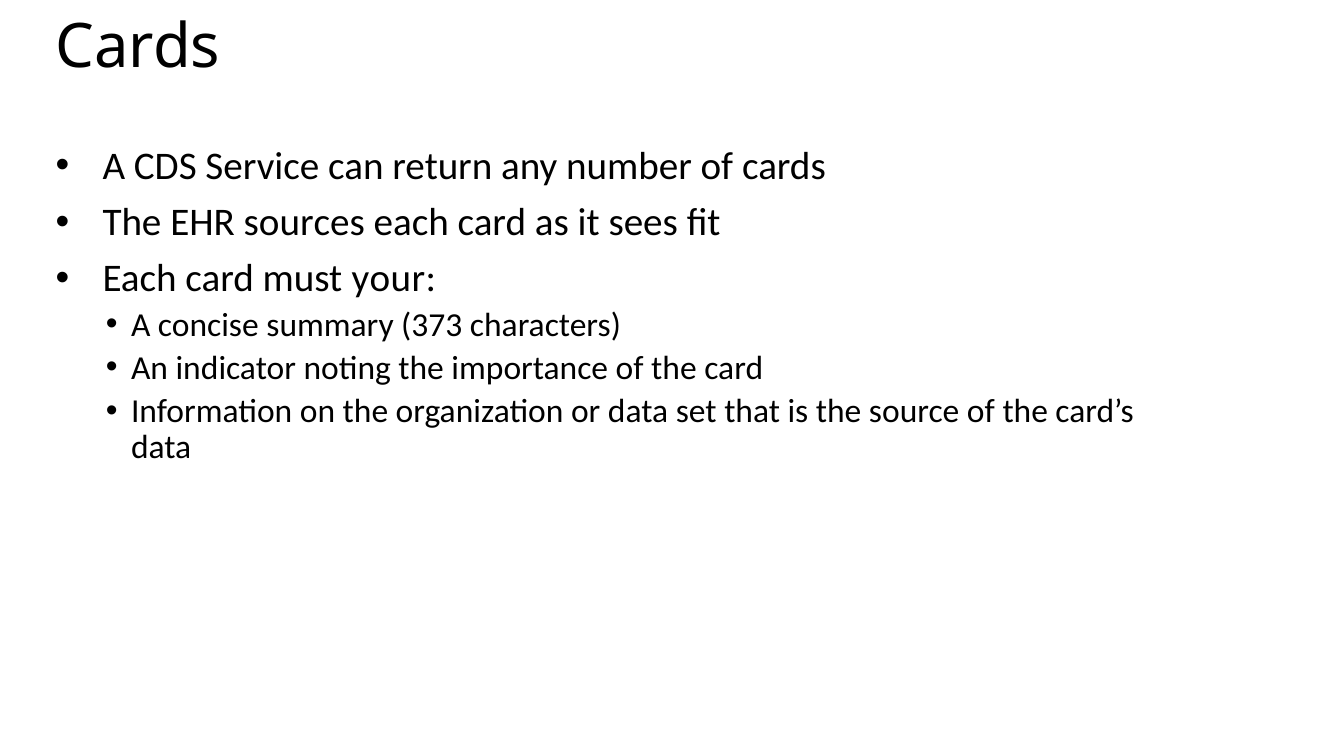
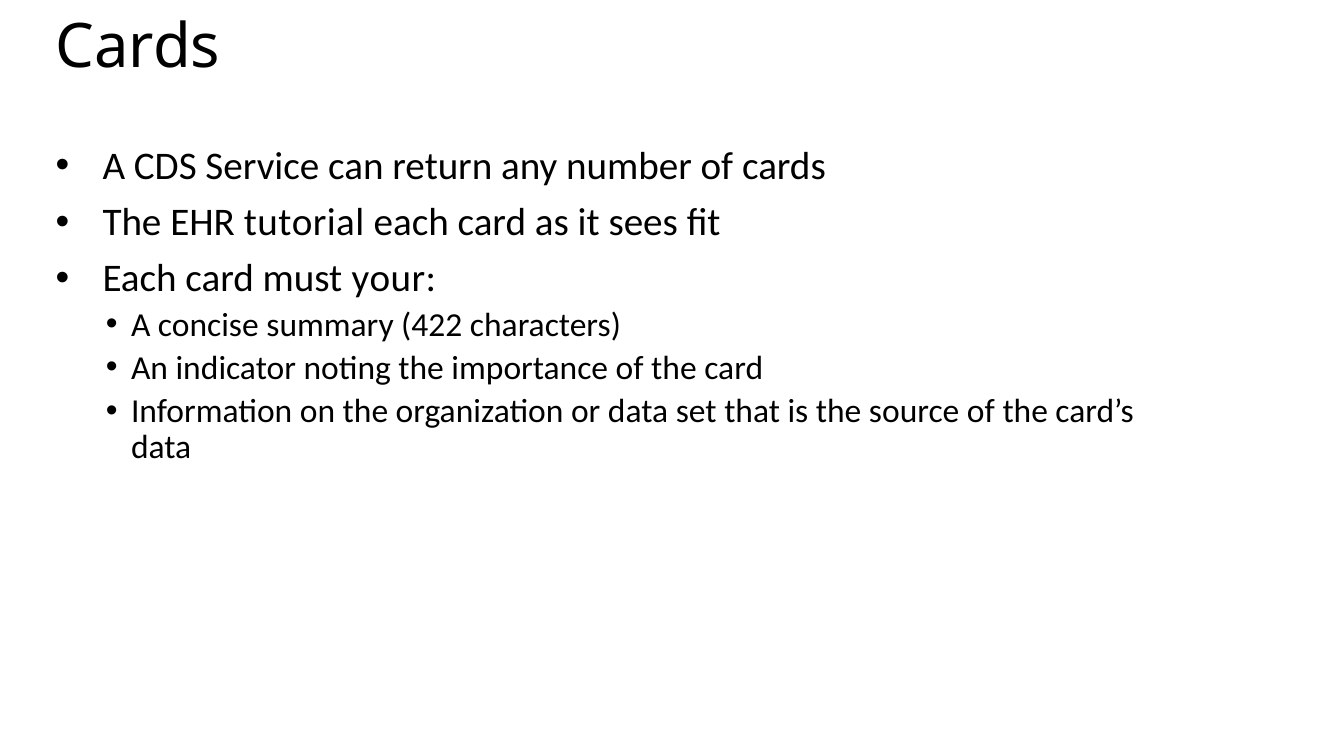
sources: sources -> tutorial (304, 223)
373: 373 -> 422 (432, 325)
